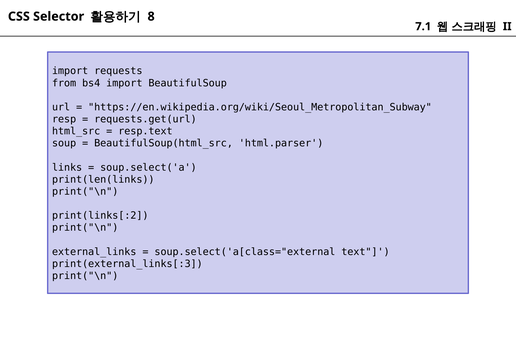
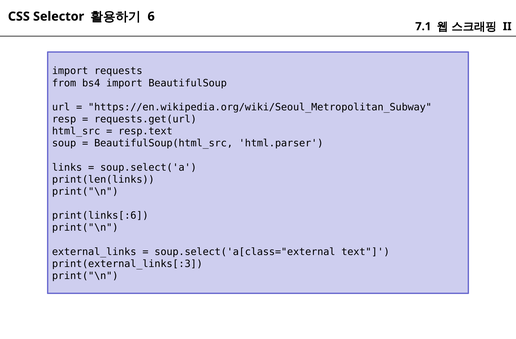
8: 8 -> 6 (151, 16)
print(links[:2: print(links[:2 -> print(links[:6 (100, 216)
